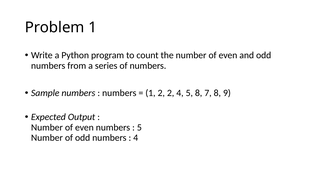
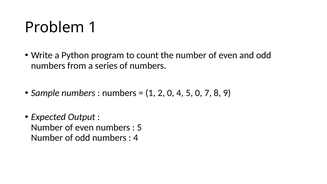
2 2: 2 -> 0 (171, 93)
5 8: 8 -> 0 (199, 93)
